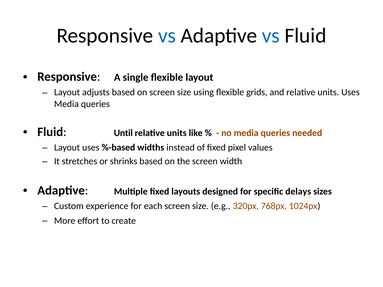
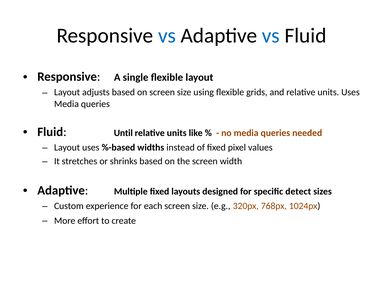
delays: delays -> detect (298, 192)
